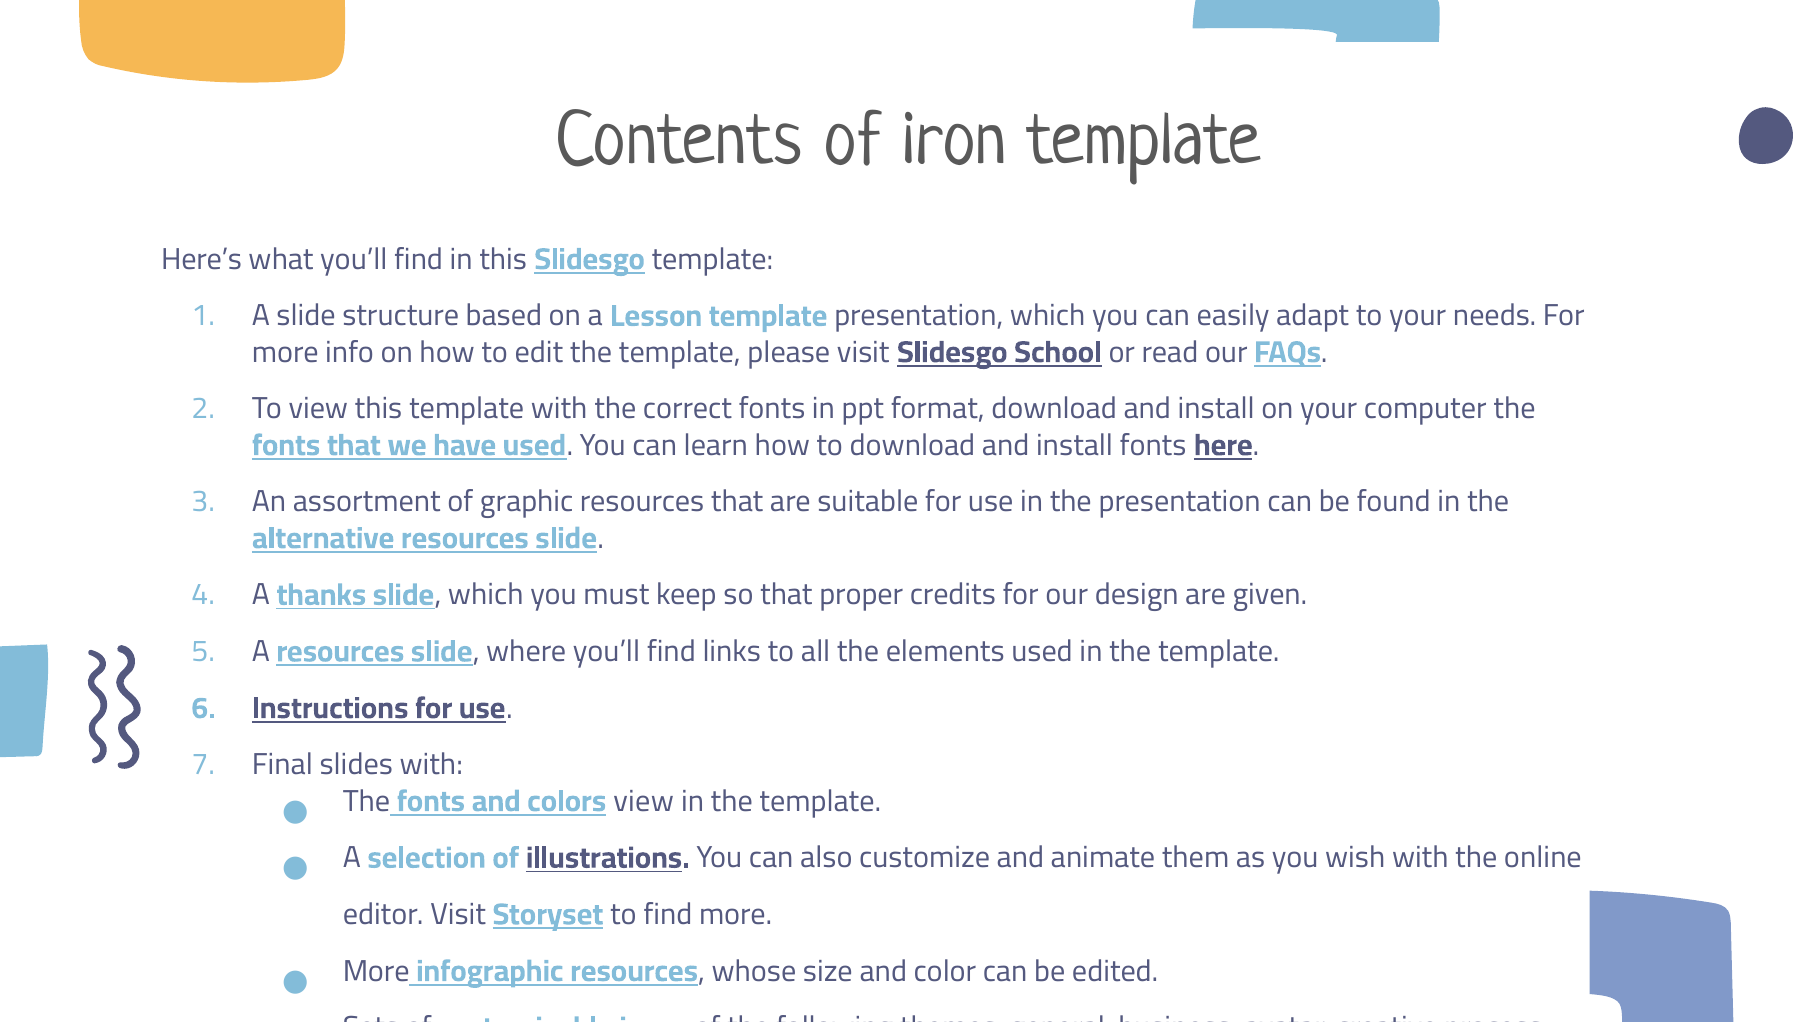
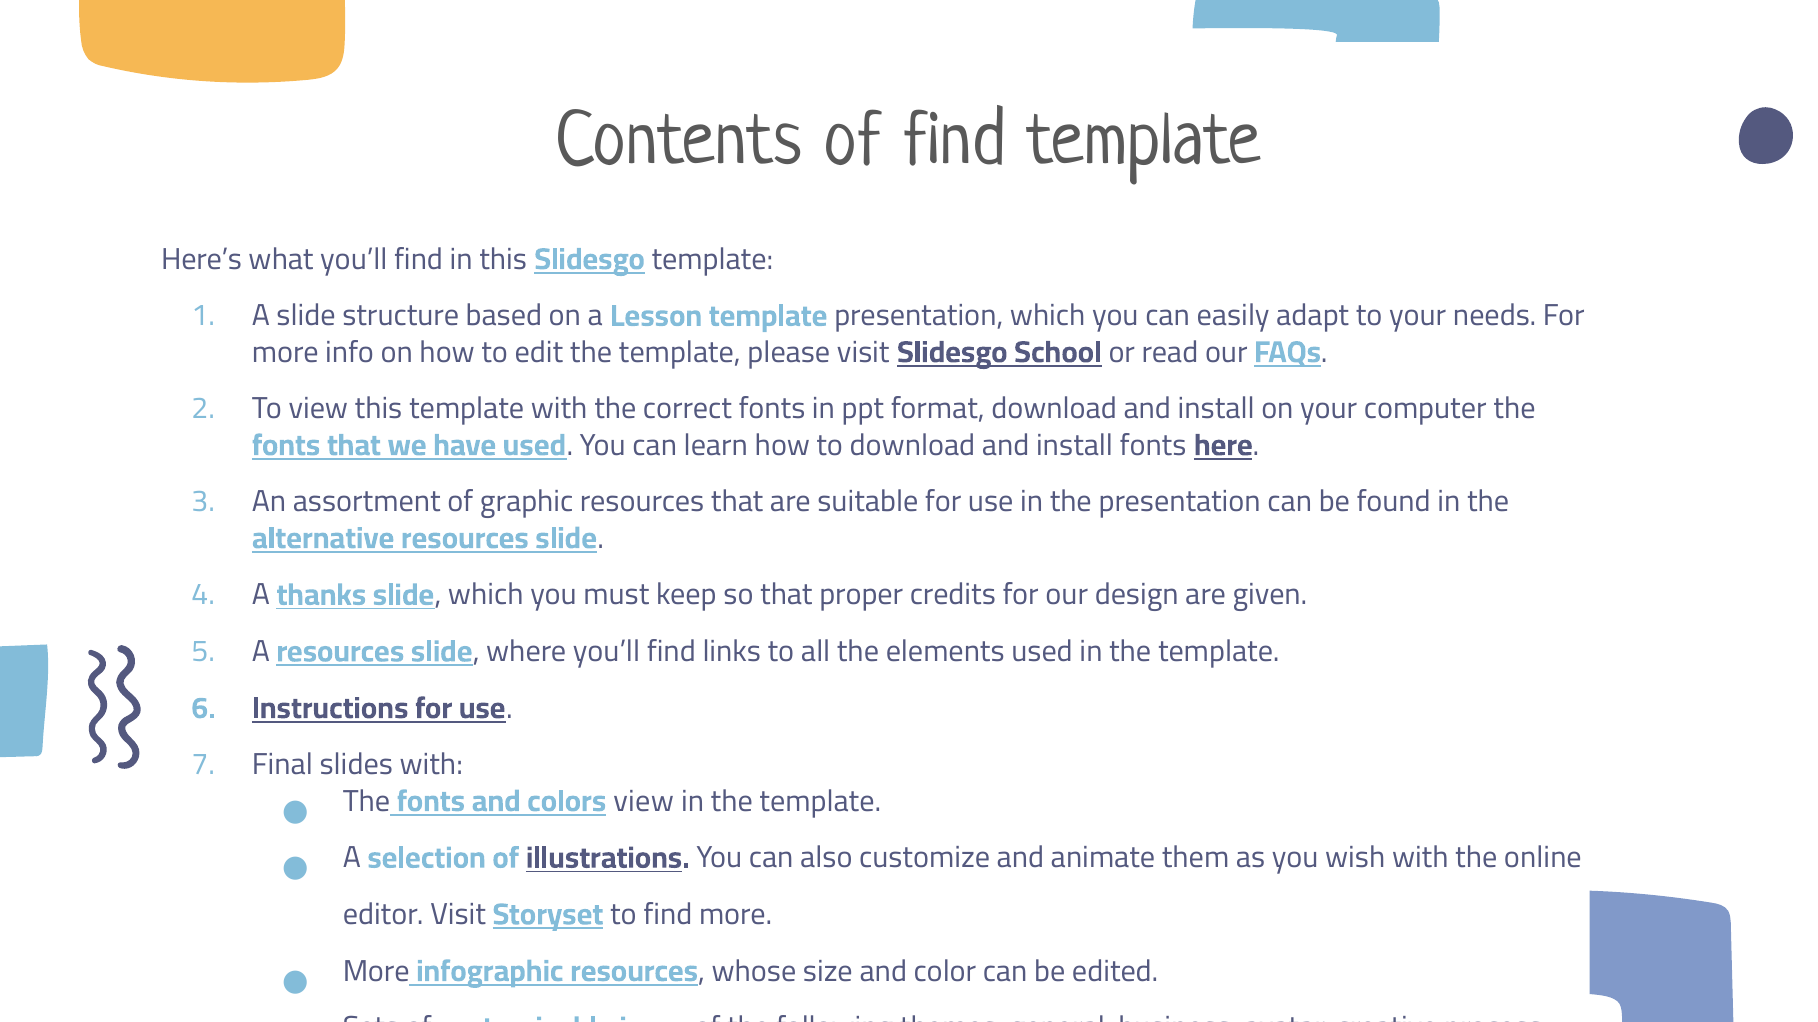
of iron: iron -> find (954, 139)
